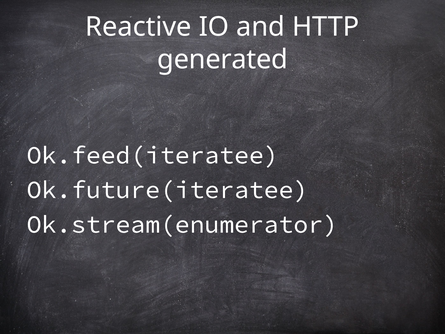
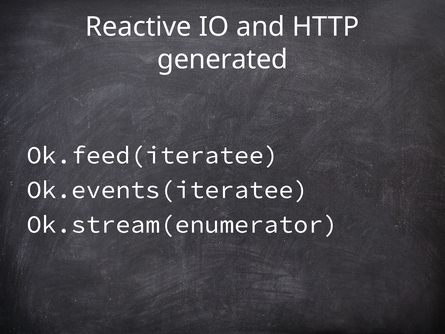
Ok.future(iteratee: Ok.future(iteratee -> Ok.events(iteratee (167, 190)
